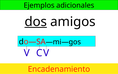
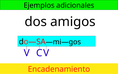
dos underline: present -> none (36, 22)
